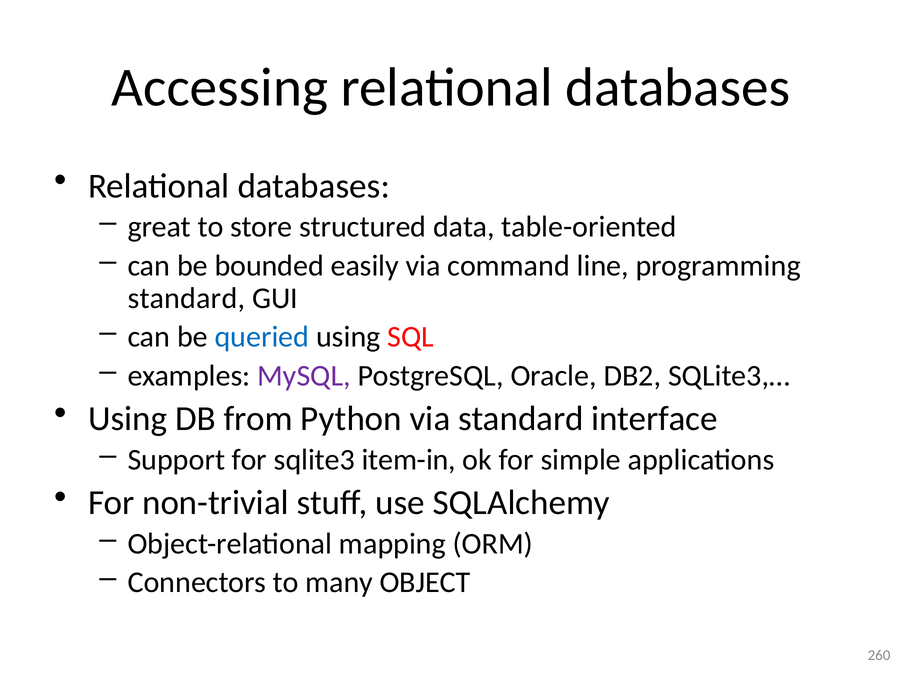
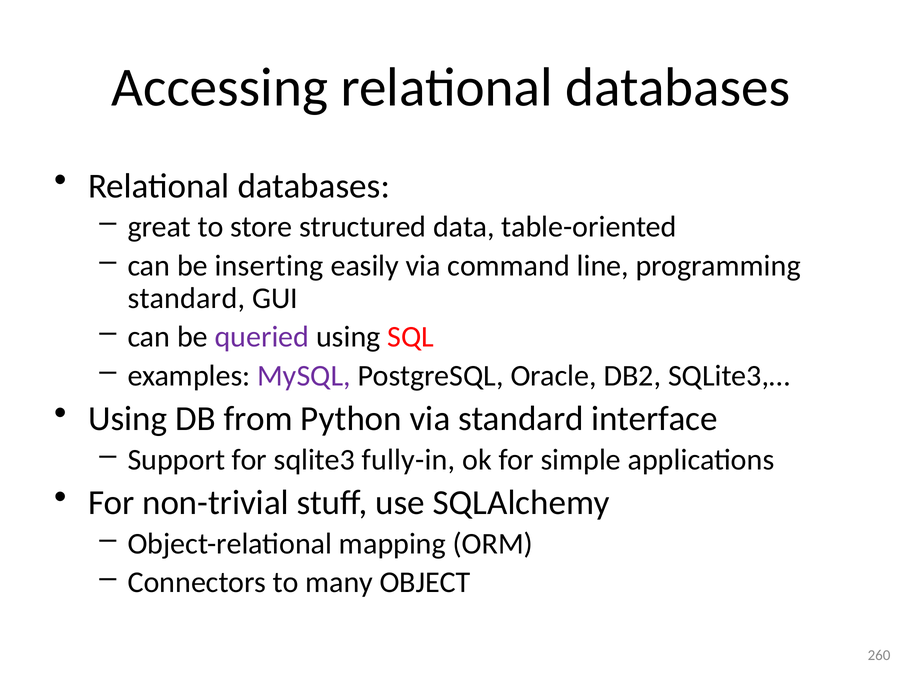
bounded: bounded -> inserting (269, 266)
queried colour: blue -> purple (262, 337)
item-in: item-in -> fully-in (409, 460)
